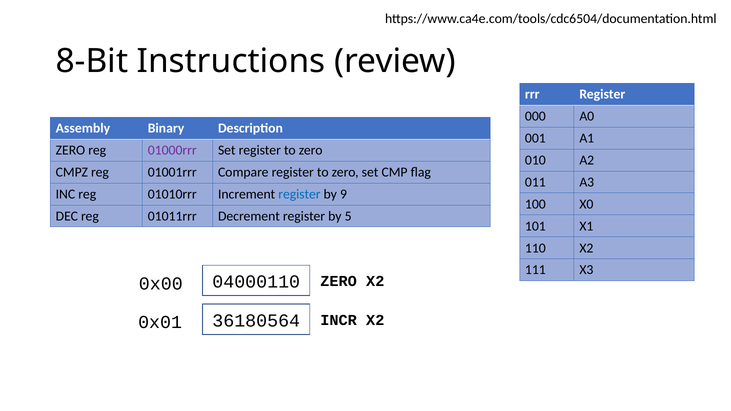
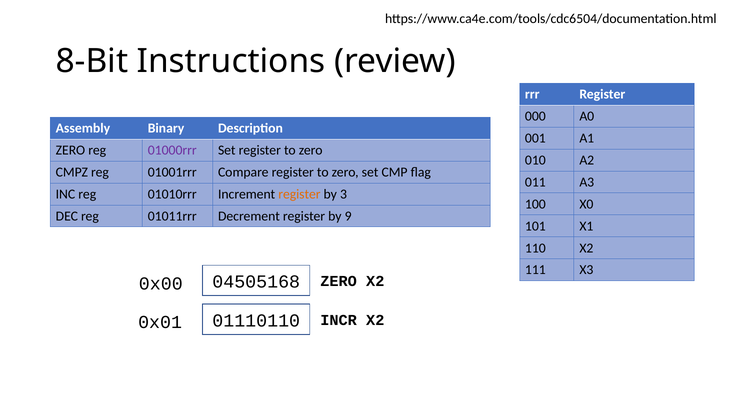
register colour: blue -> orange (299, 194)
9: 9 -> 3 (344, 194)
5: 5 -> 9 (348, 216)
04000110: 04000110 -> 04505168 (256, 282)
36180564: 36180564 -> 01110110 (256, 321)
